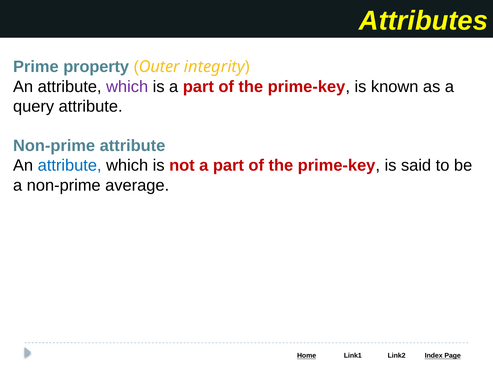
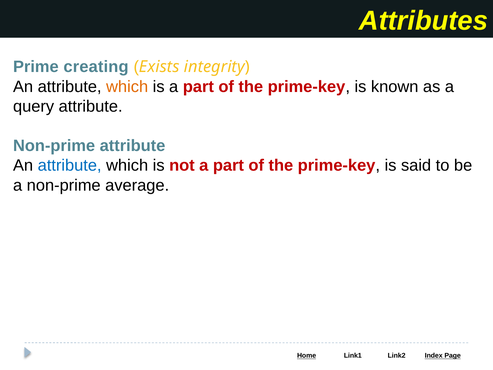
property: property -> creating (96, 67)
Outer: Outer -> Exists (159, 67)
which colour: purple -> orange (127, 87)
